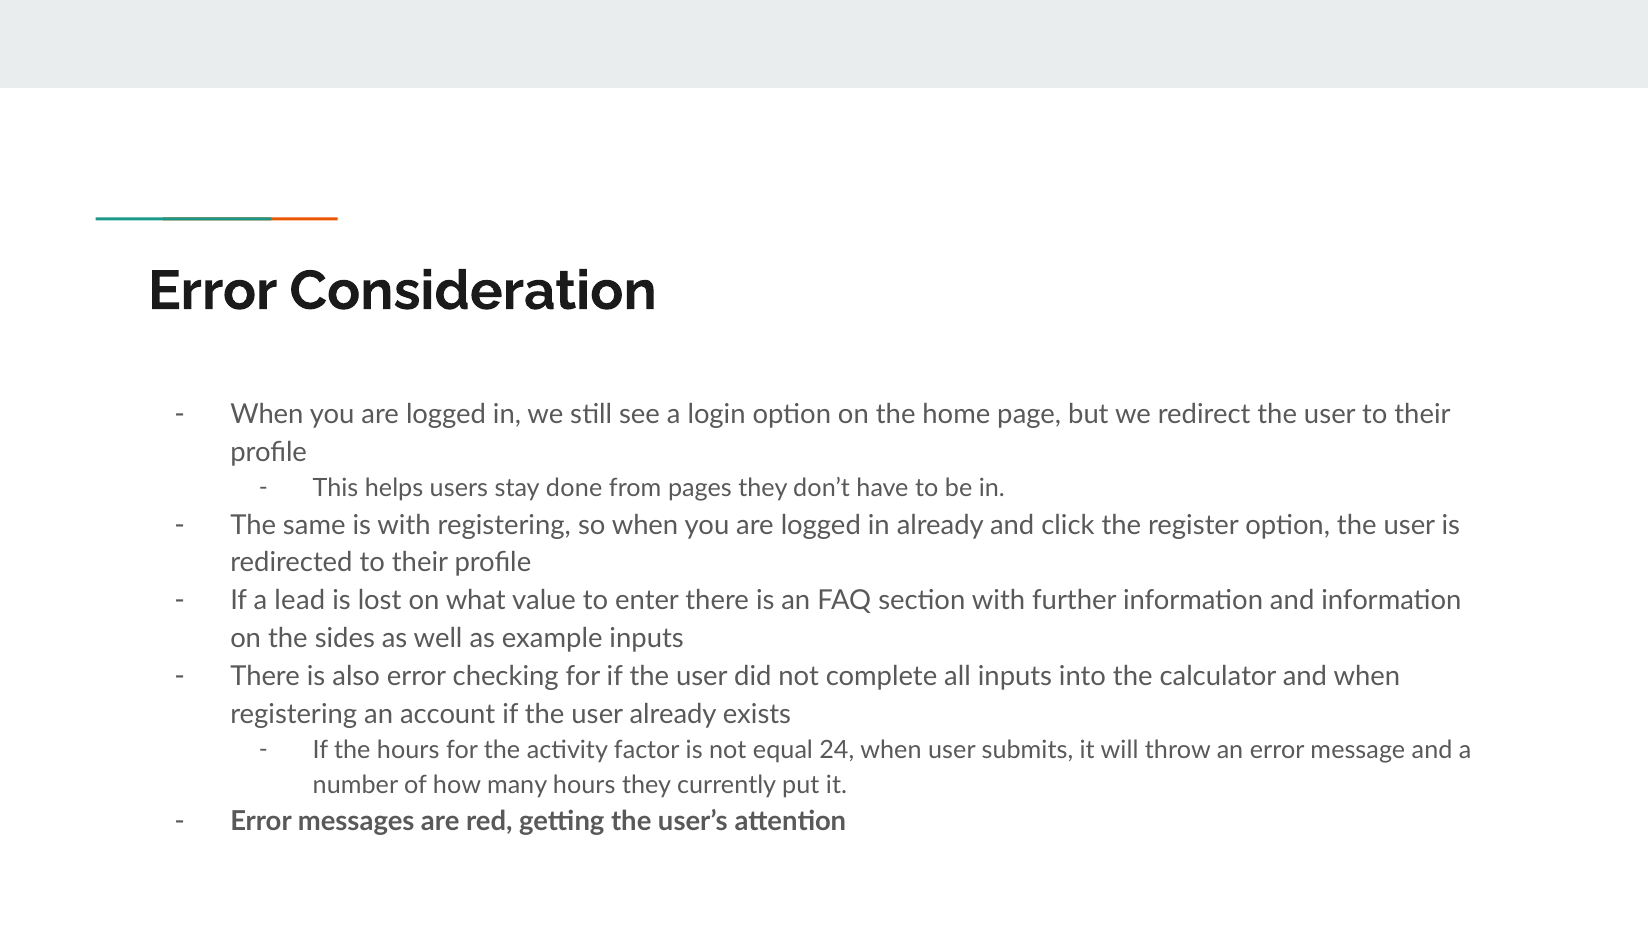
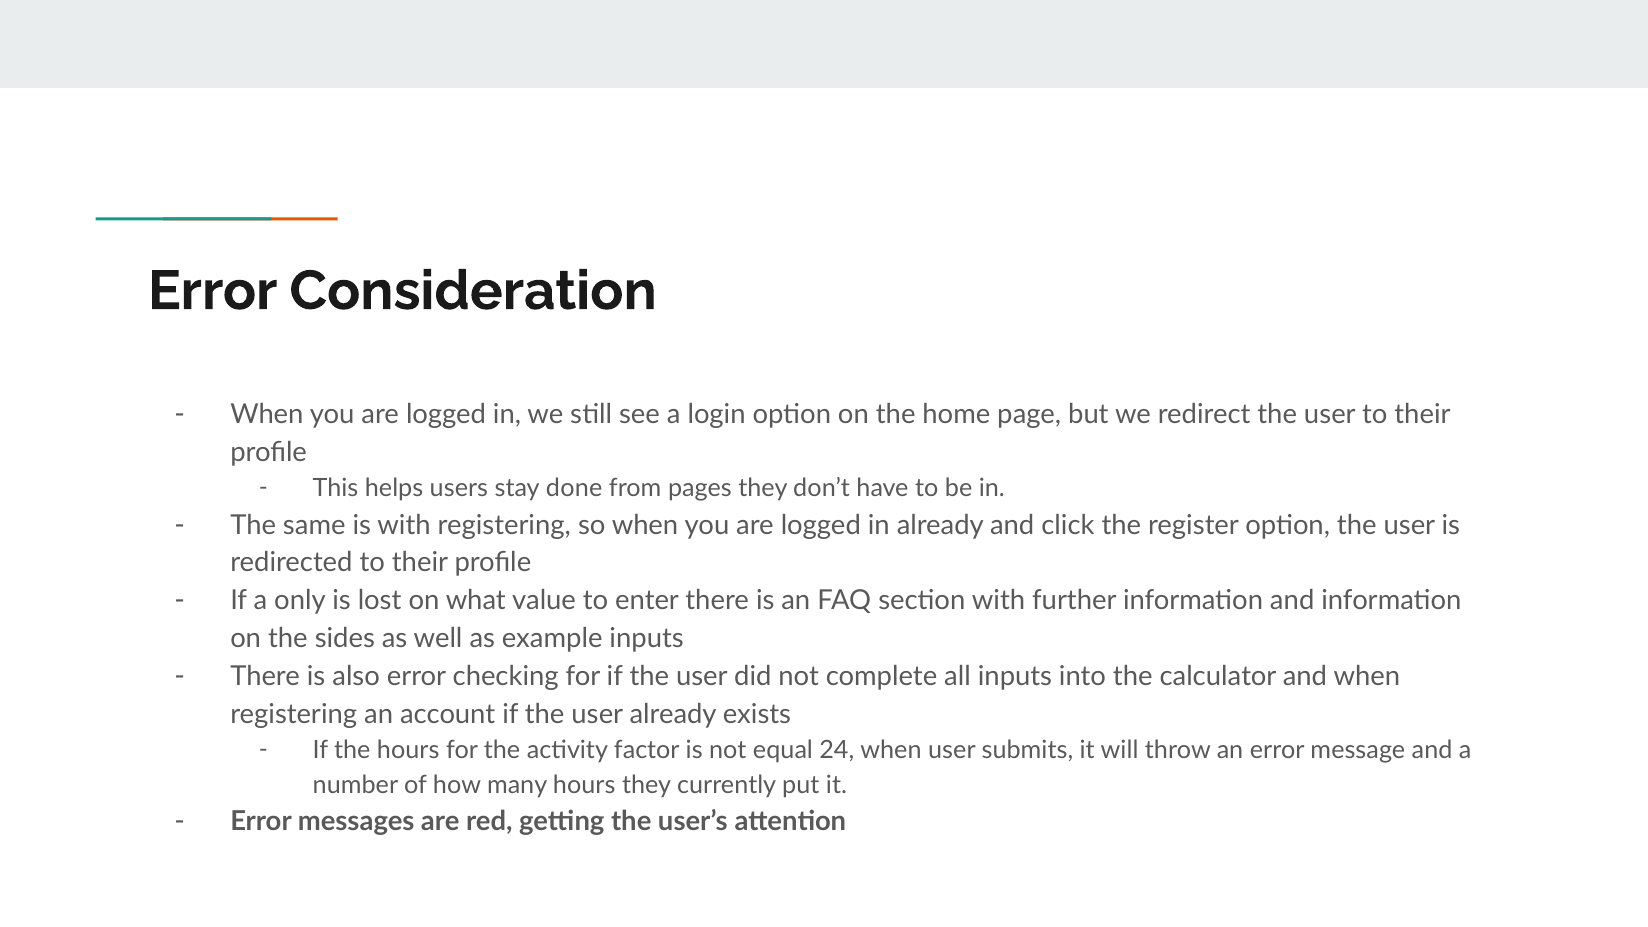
lead: lead -> only (300, 601)
